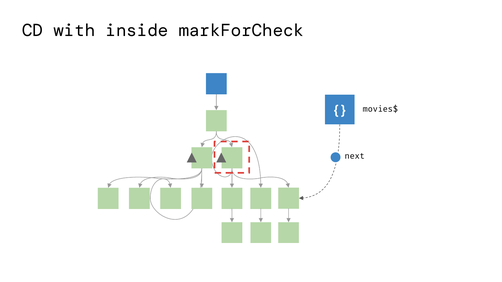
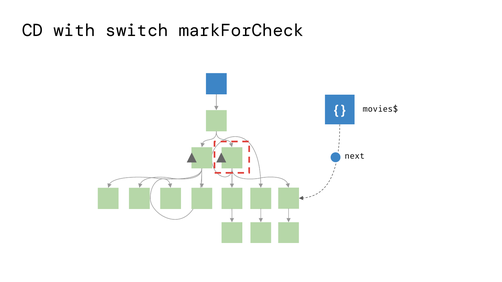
inside: inside -> switch (137, 30)
